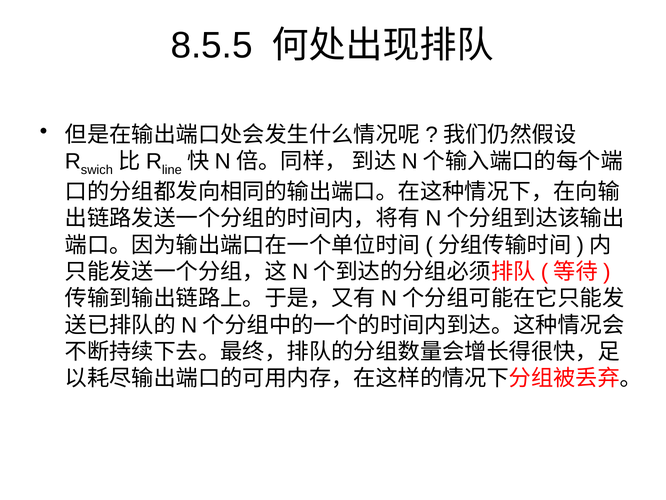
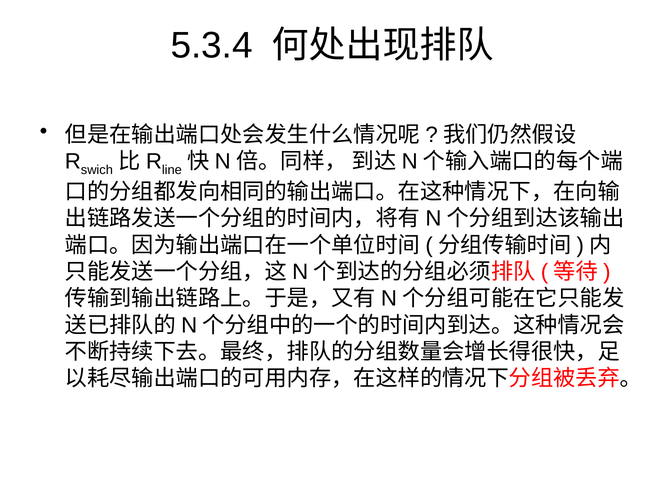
8.5.5: 8.5.5 -> 5.3.4 (212, 45)
